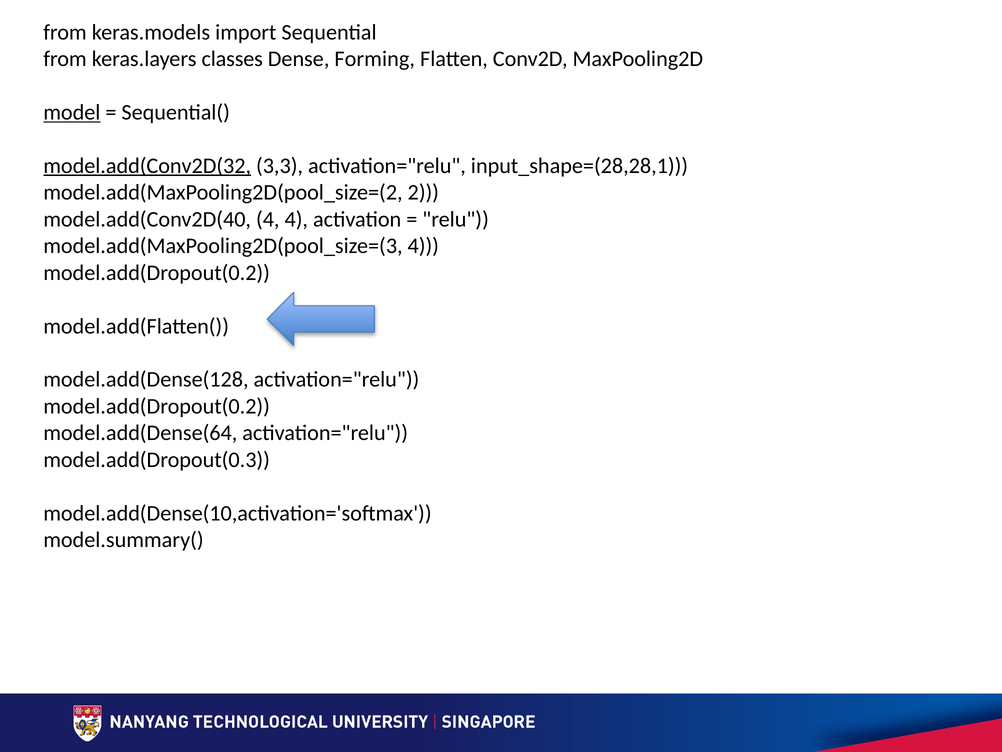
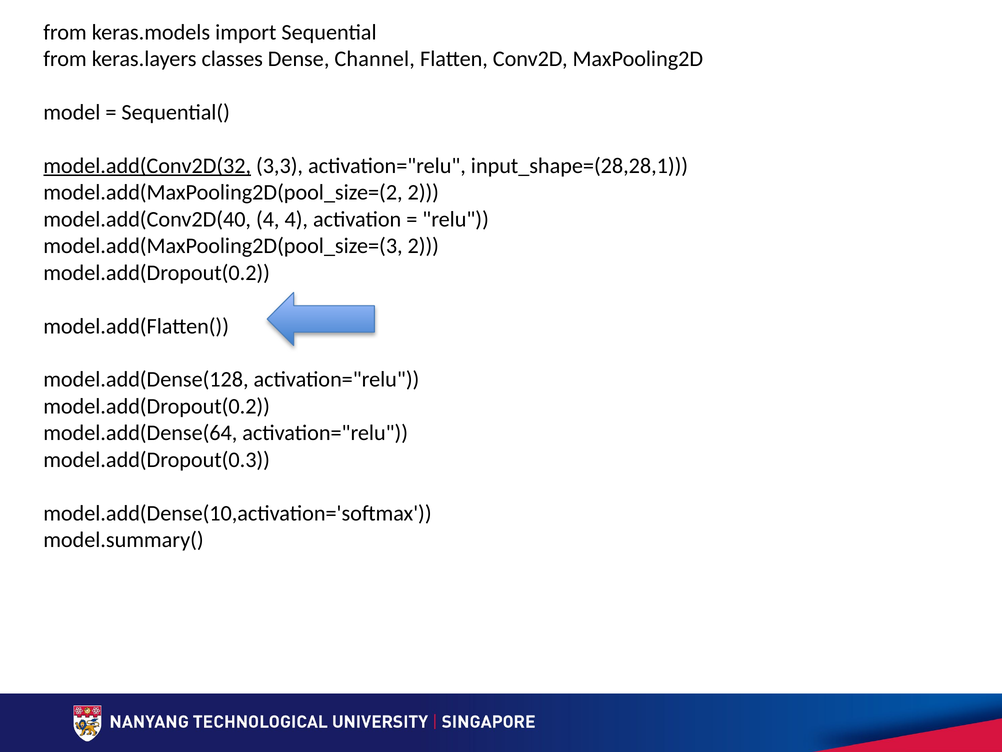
Forming: Forming -> Channel (375, 59)
model underline: present -> none (72, 112)
model.add(MaxPooling2D(pool_size=(3 4: 4 -> 2 (423, 246)
